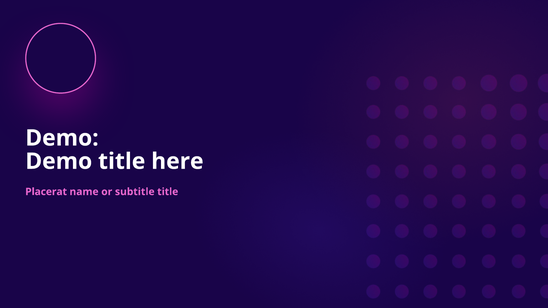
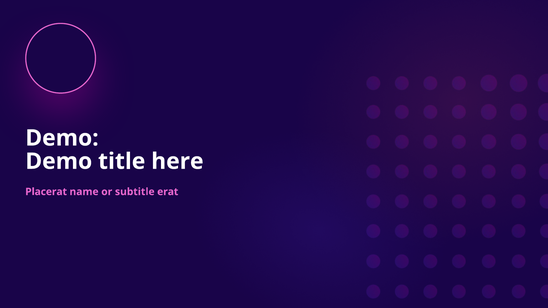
subtitle title: title -> erat (168, 192)
